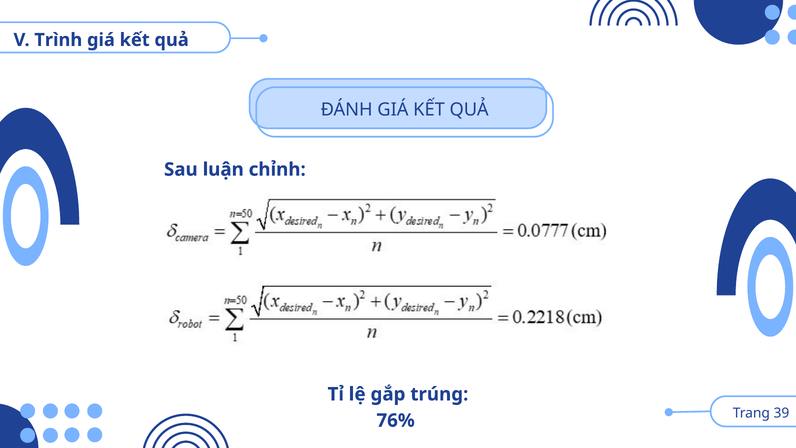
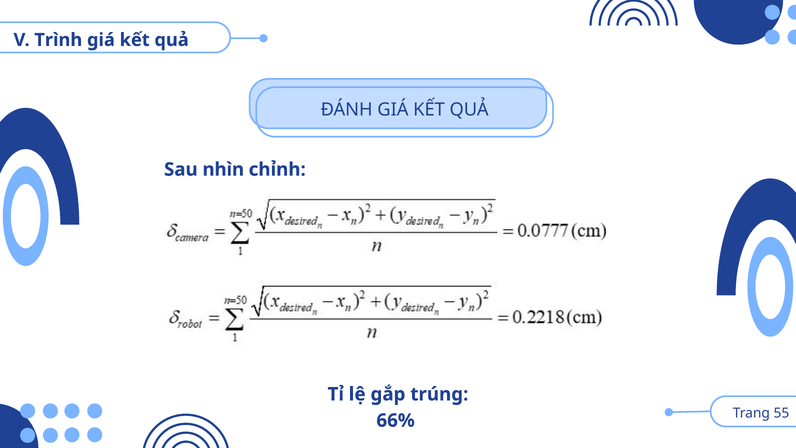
luận: luận -> nhìn (223, 169)
39: 39 -> 55 (781, 413)
76%: 76% -> 66% (396, 420)
